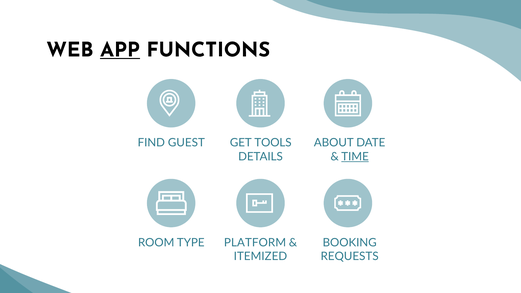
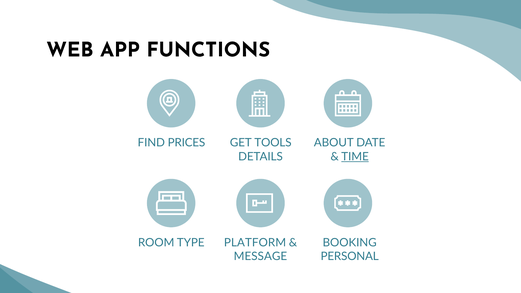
APP underline: present -> none (120, 50)
GUEST: GUEST -> PRICES (186, 143)
ITEMIZED: ITEMIZED -> MESSAGE (260, 257)
REQUESTS: REQUESTS -> PERSONAL (350, 257)
